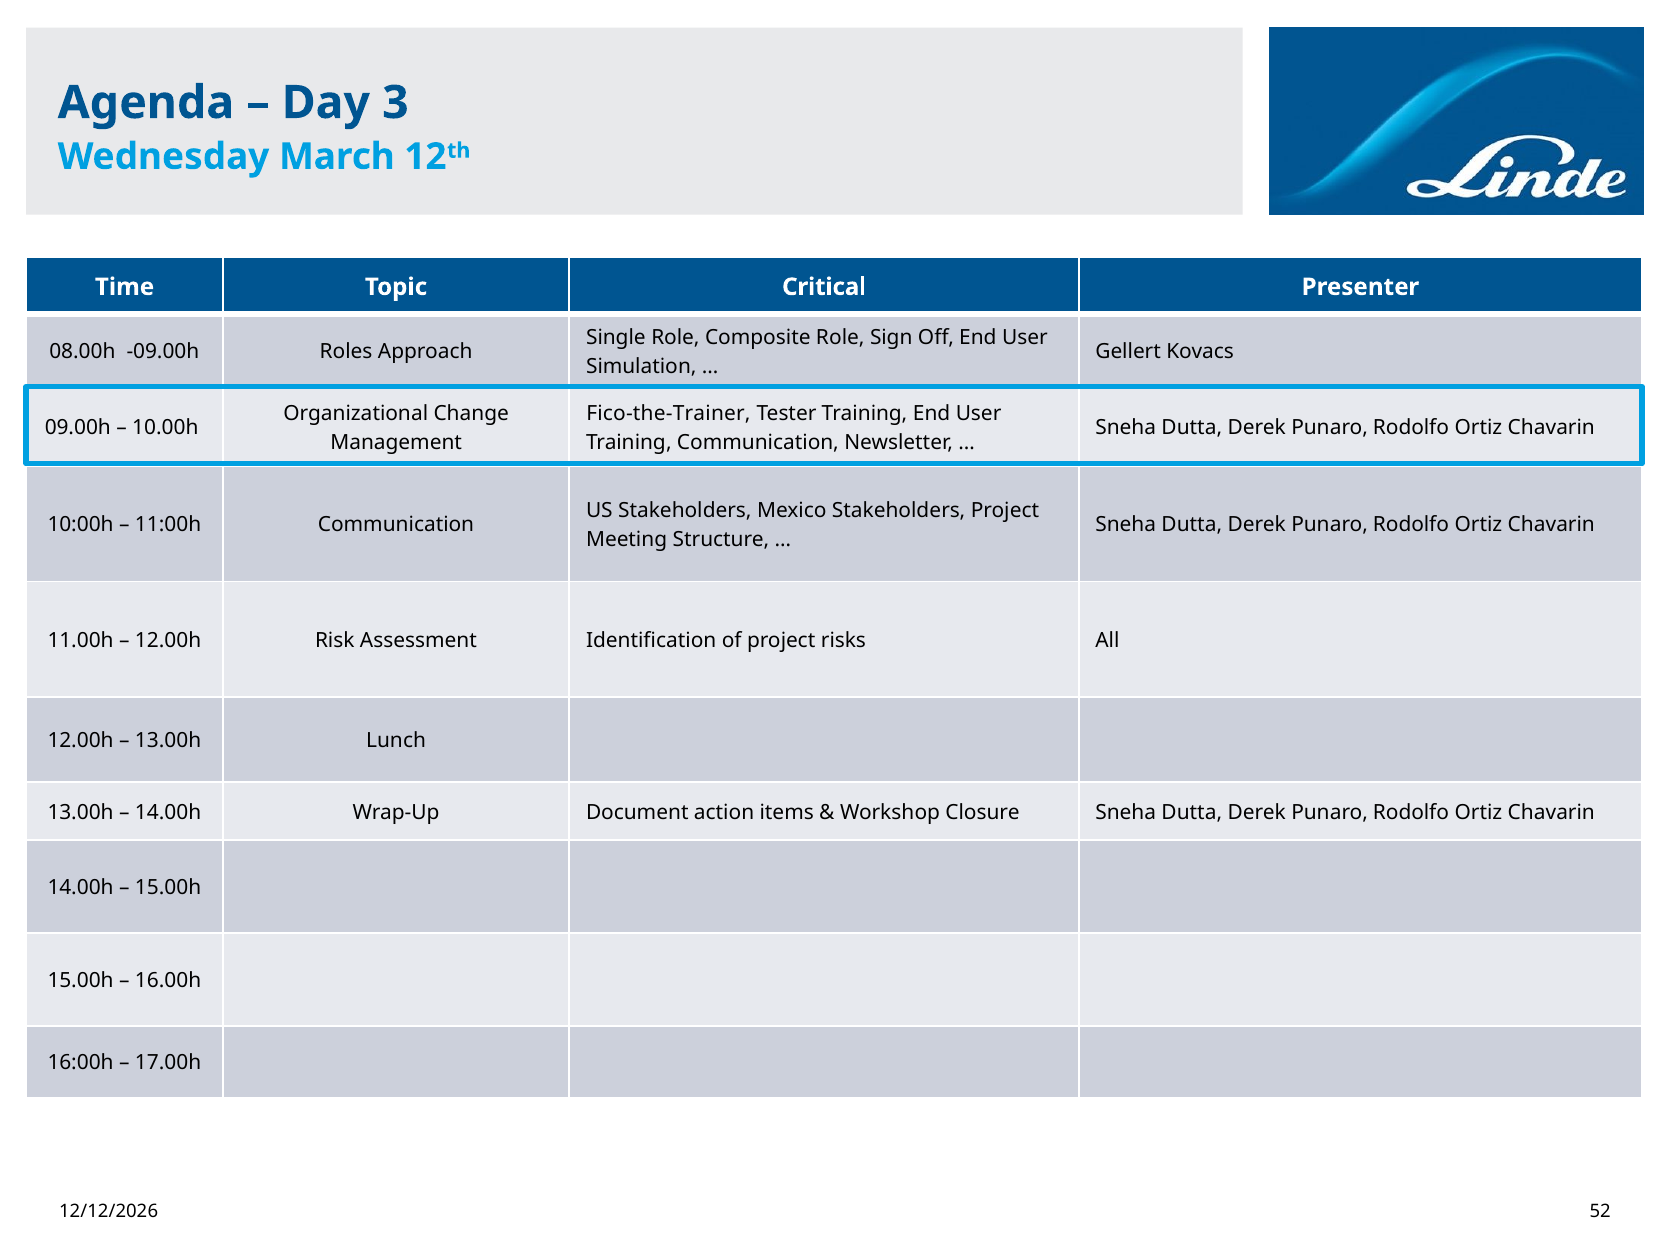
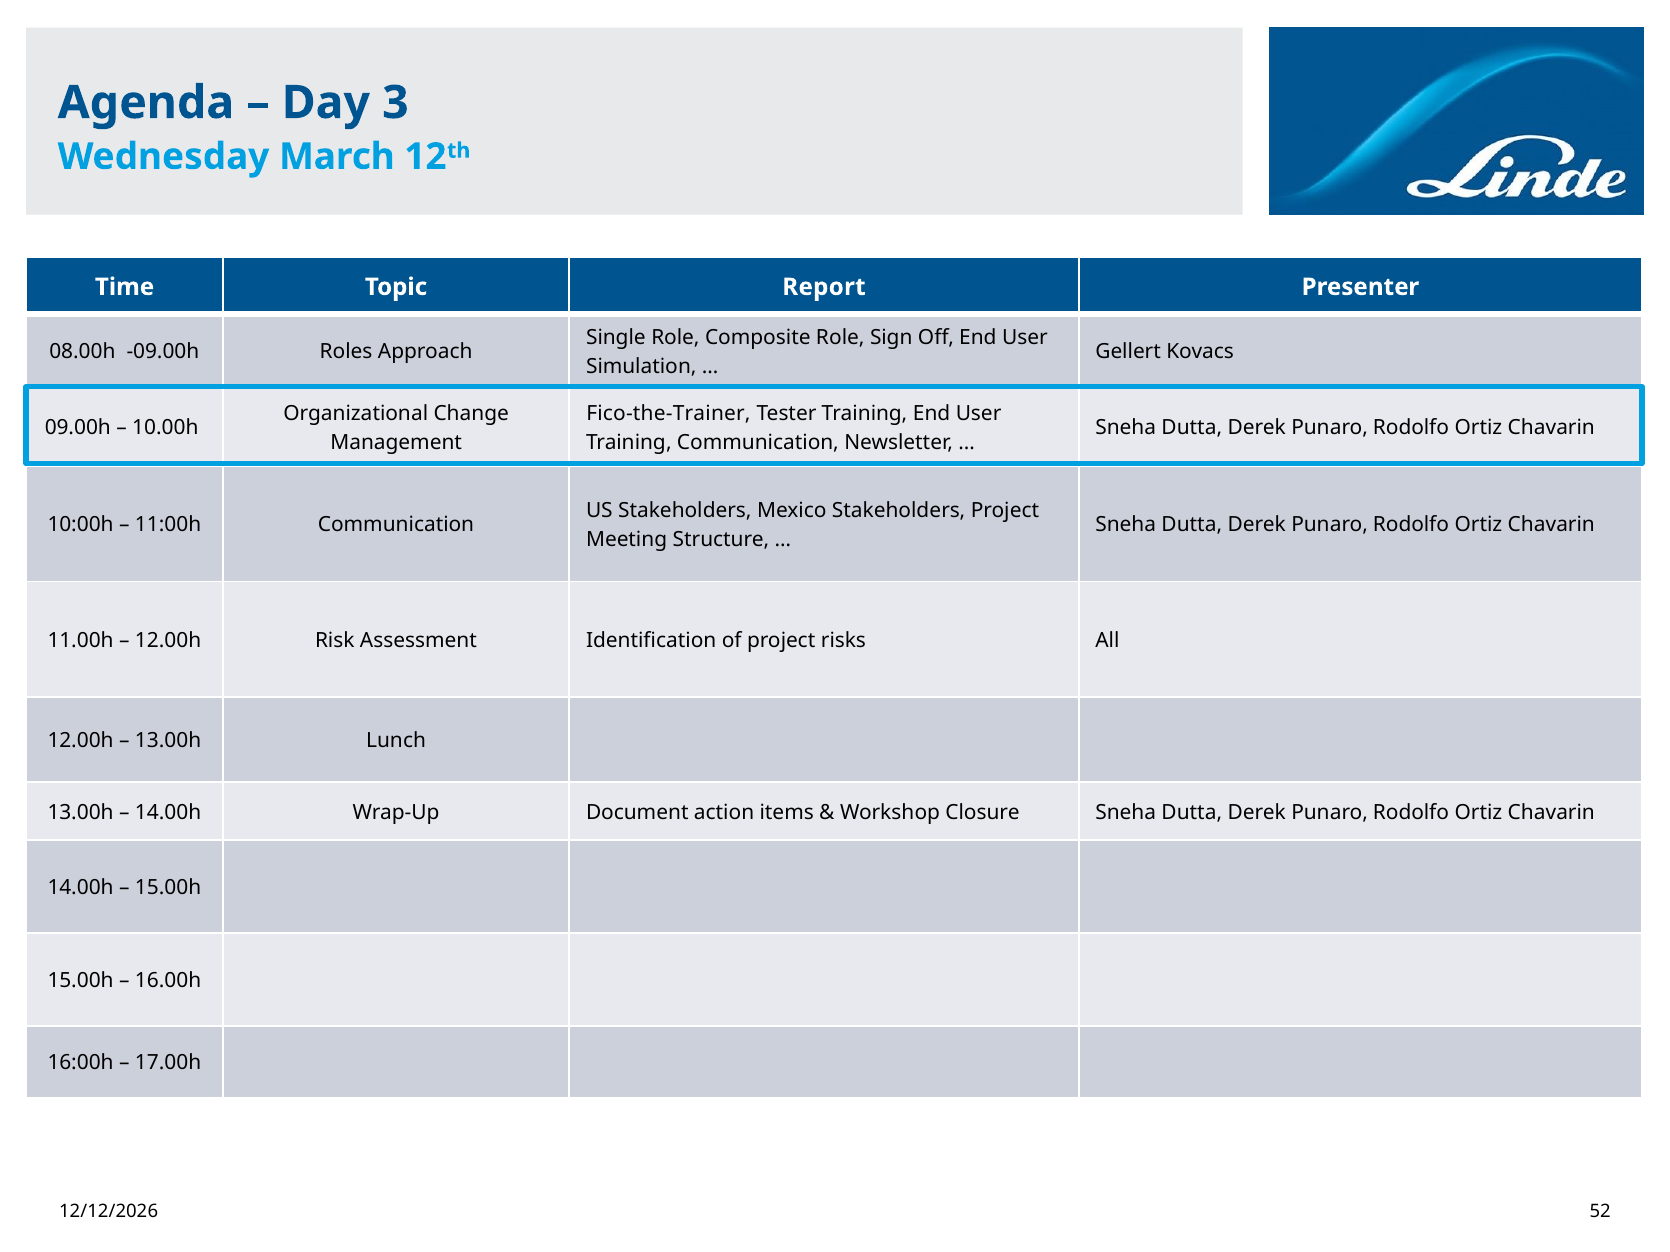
Critical: Critical -> Report (824, 287)
